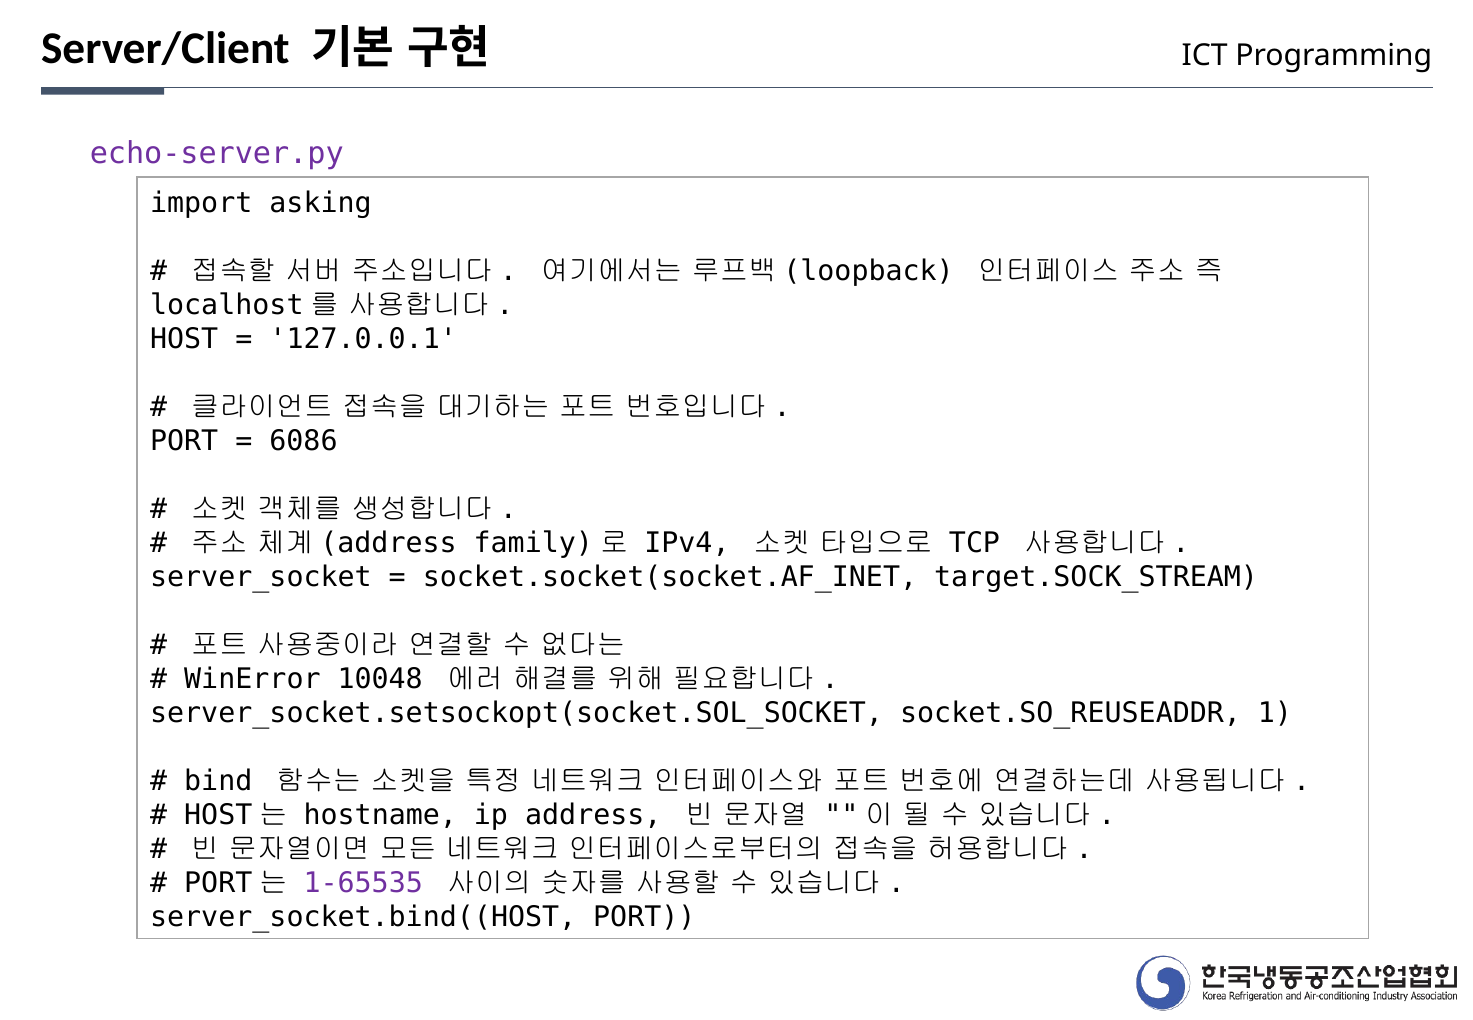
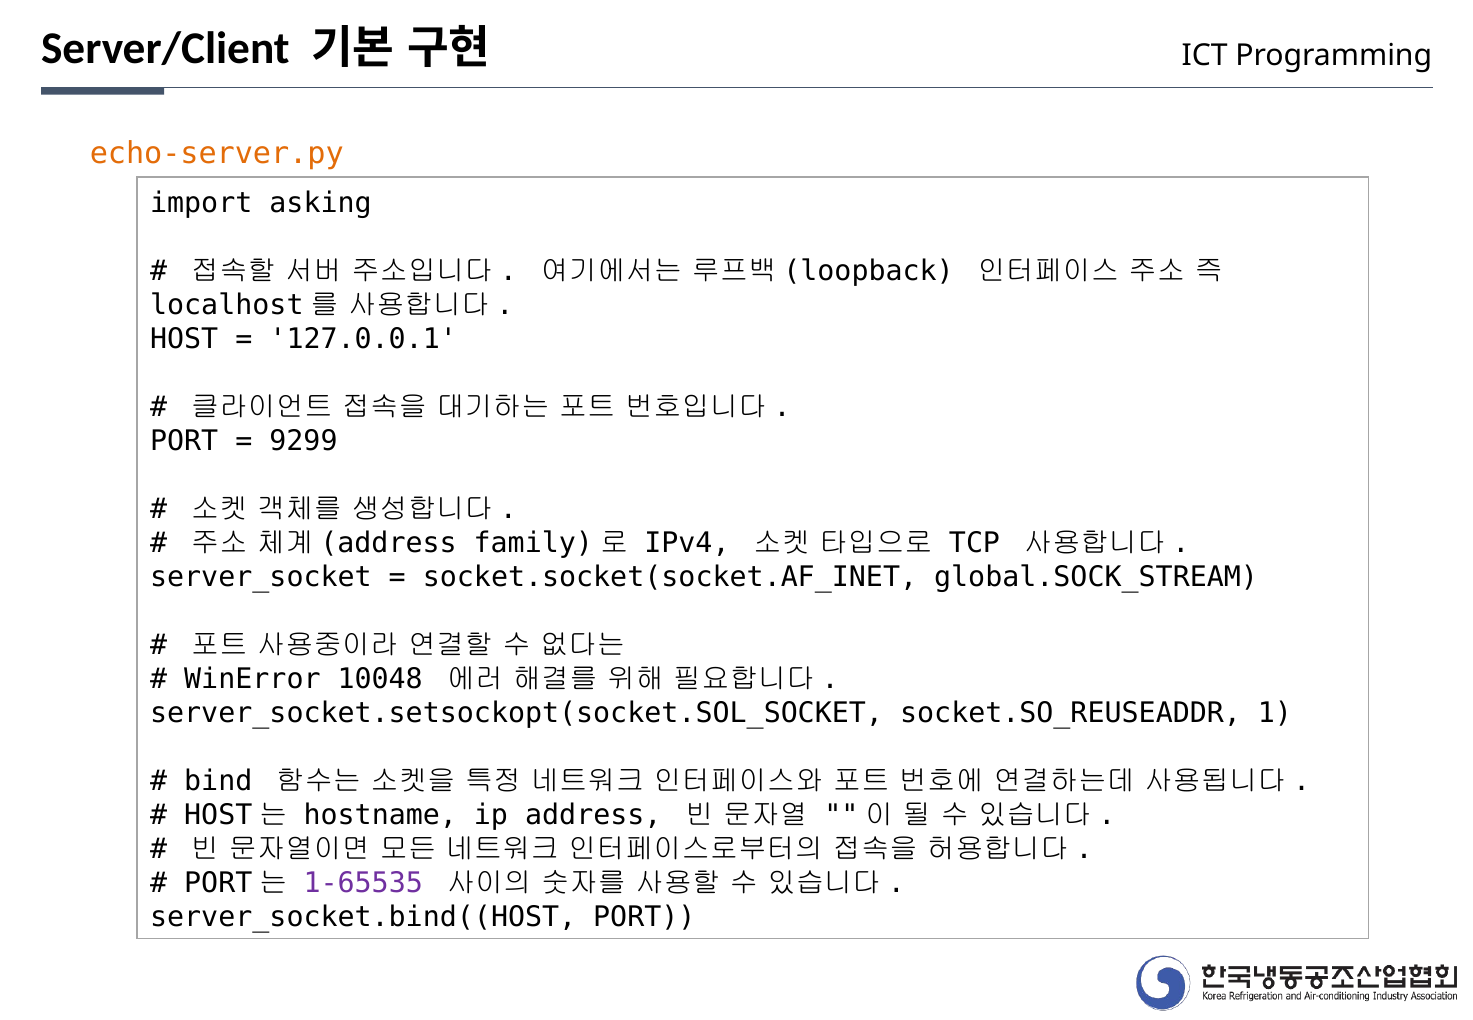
echo-server.py colour: purple -> orange (217, 153)
6086: 6086 -> 9299 (303, 441)
target.SOCK_STREAM: target.SOCK_STREAM -> global.SOCK_STREAM (1096, 577)
